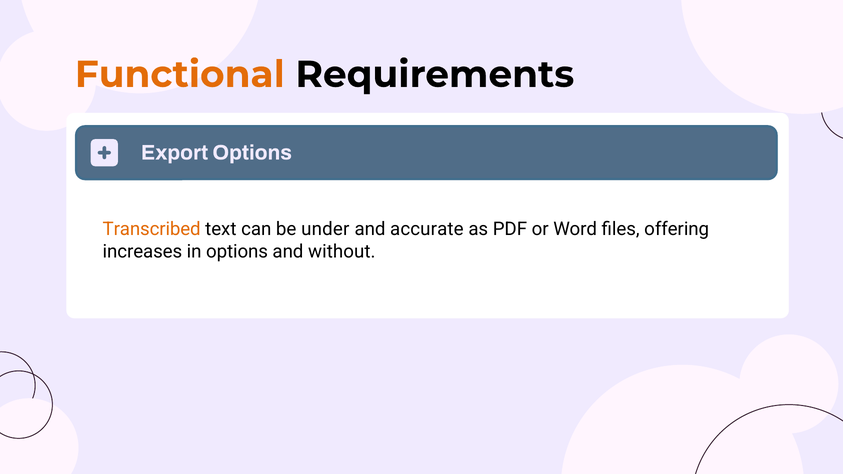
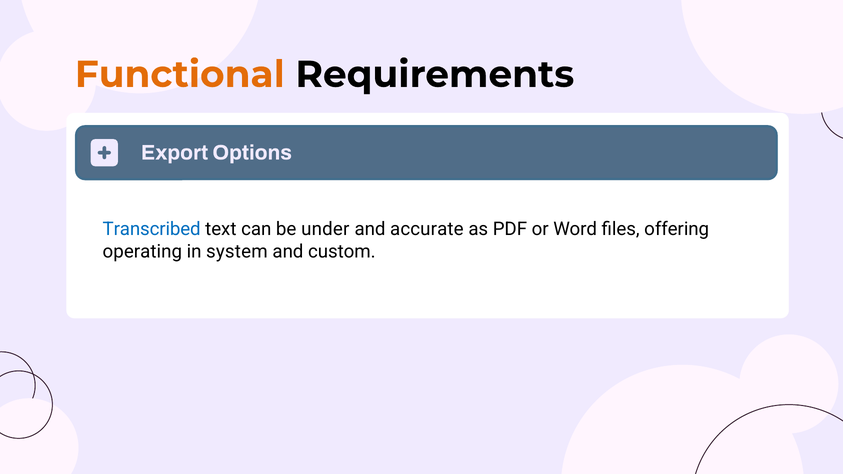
Transcribed colour: orange -> blue (152, 229)
increases: increases -> operating (142, 252)
in options: options -> system (237, 252)
without: without -> custom (342, 252)
